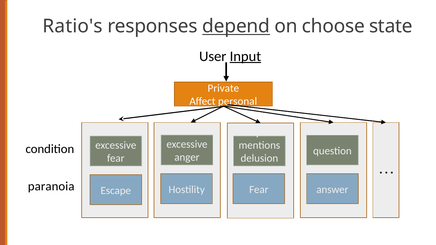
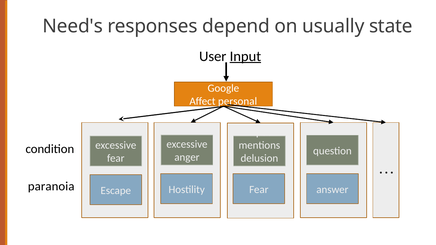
Ratio's: Ratio's -> Need's (73, 26)
depend underline: present -> none (236, 26)
choose: choose -> usually (333, 26)
Private: Private -> Google (223, 88)
